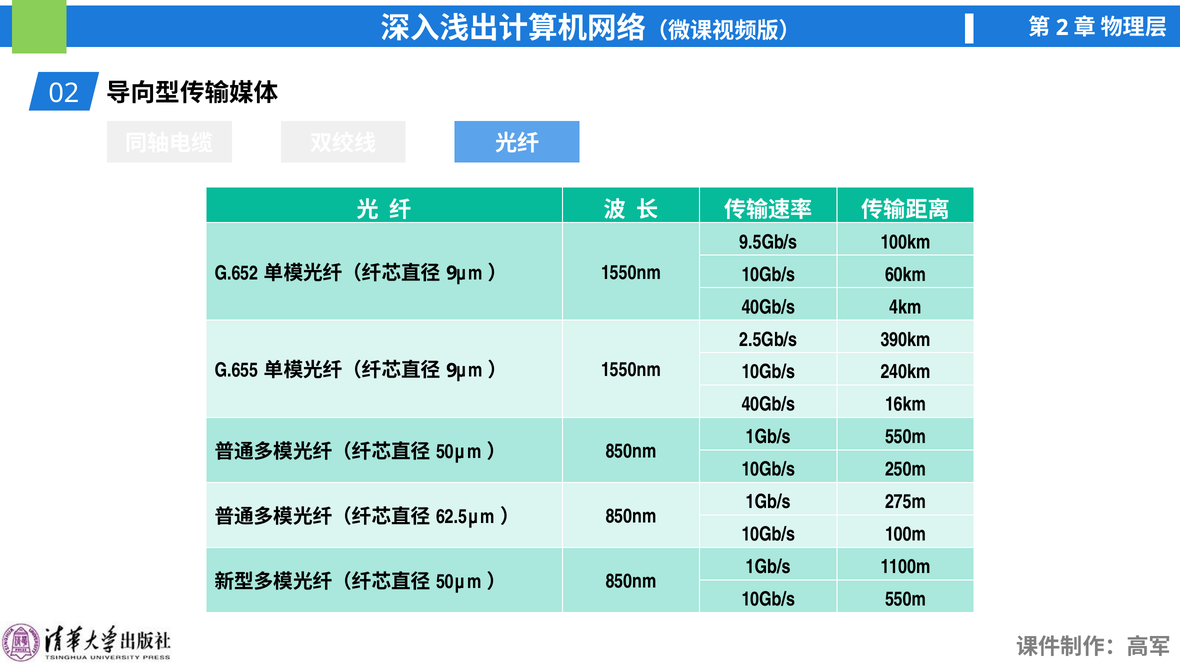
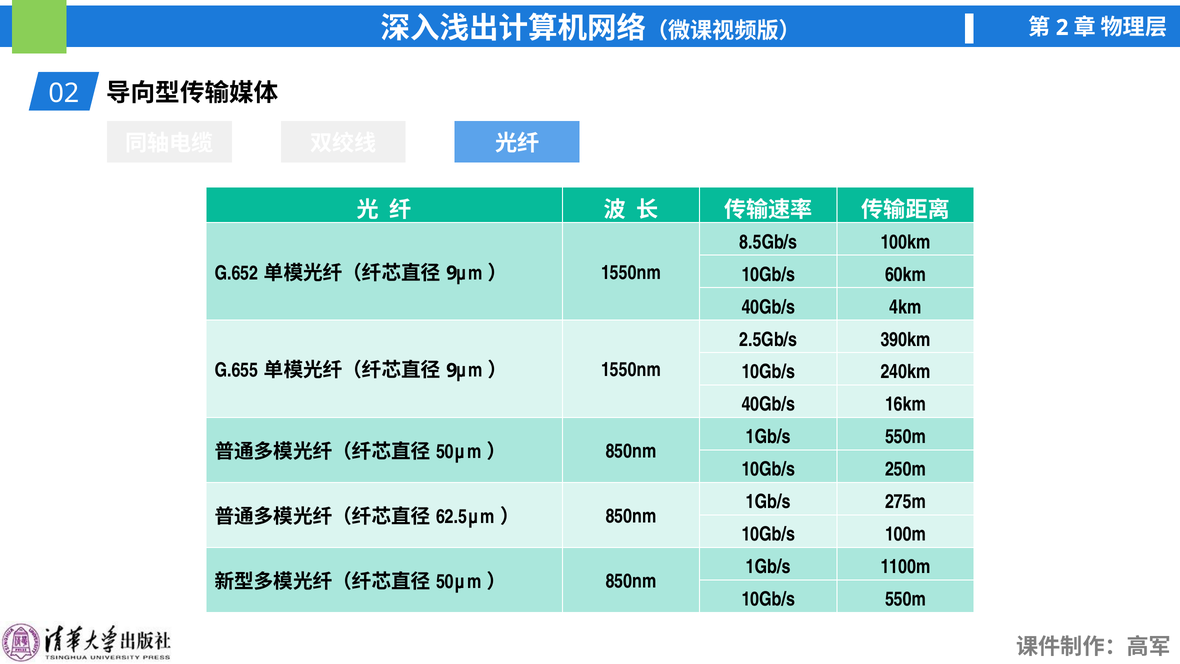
9.5Gb/s: 9.5Gb/s -> 8.5Gb/s (768, 242)
